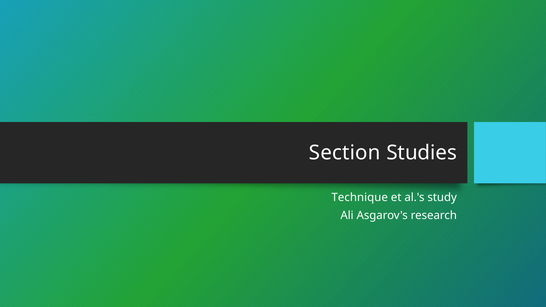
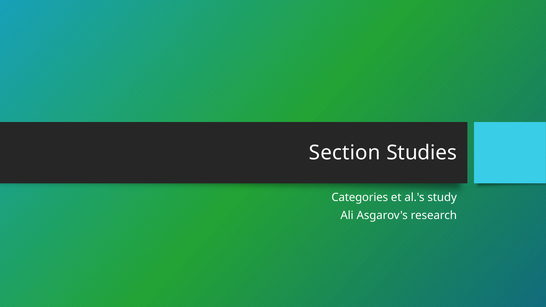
Technique: Technique -> Categories (360, 198)
